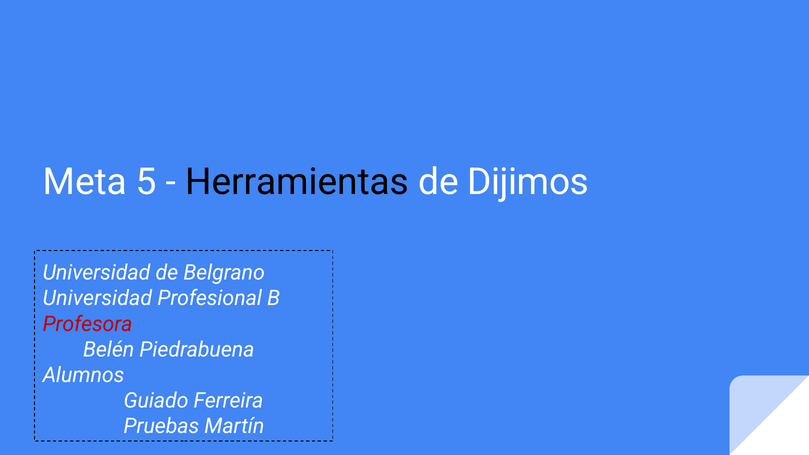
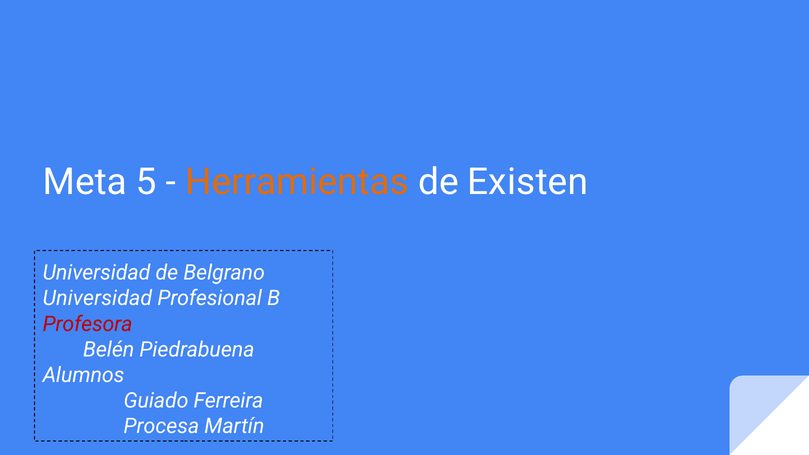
Herramientas colour: black -> orange (297, 182)
Dijimos: Dijimos -> Existen (528, 182)
Pruebas: Pruebas -> Procesa (161, 427)
